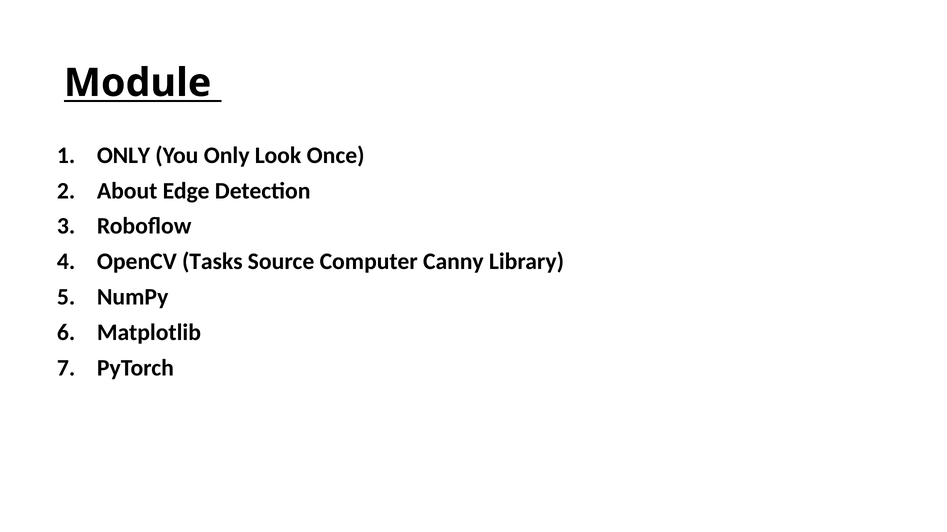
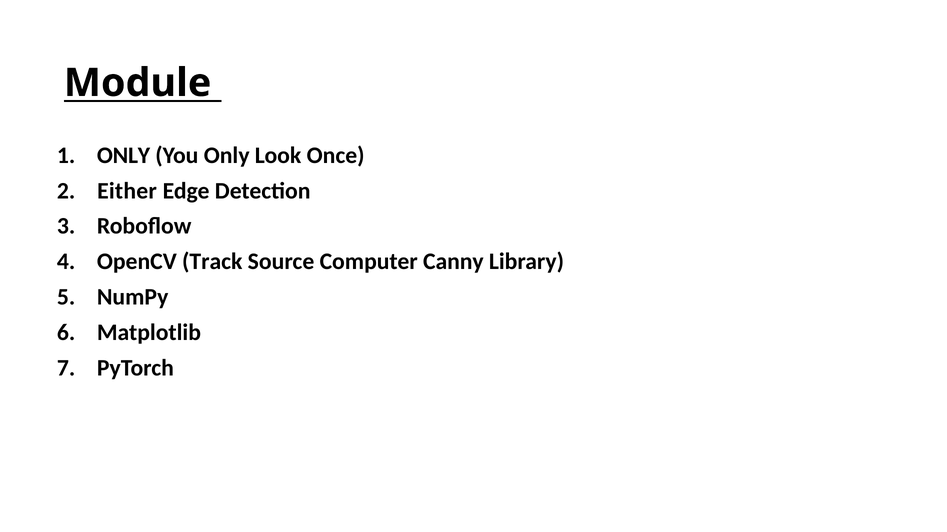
About: About -> Either (127, 191)
Tasks: Tasks -> Track (212, 262)
